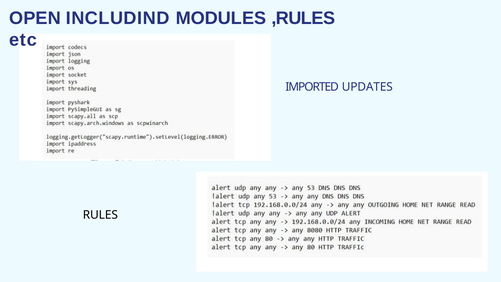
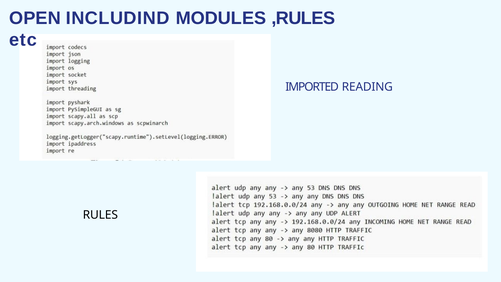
UPDATES: UPDATES -> READING (367, 87)
